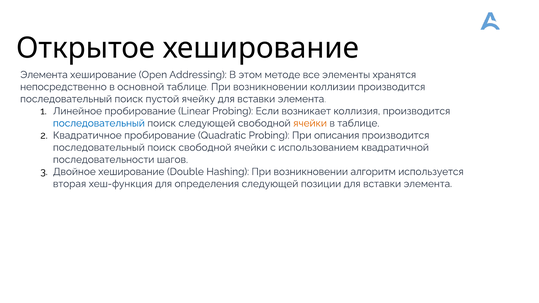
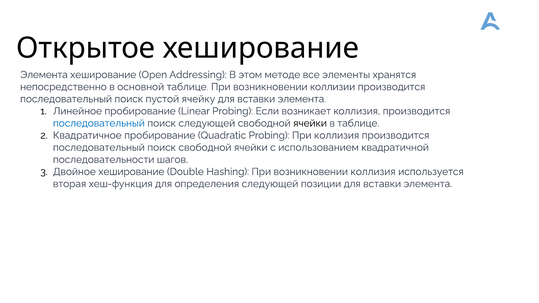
ячейки colour: orange -> black (310, 123)
При описания: описания -> коллизия (337, 135)
возникновении алгоритм: алгоритм -> коллизия (373, 172)
